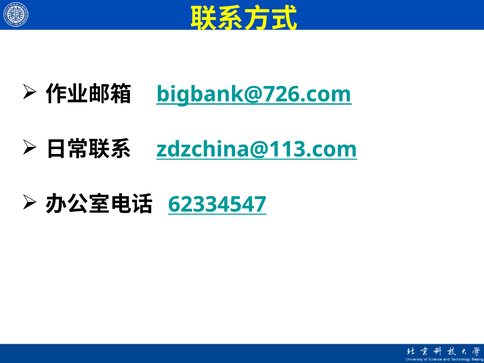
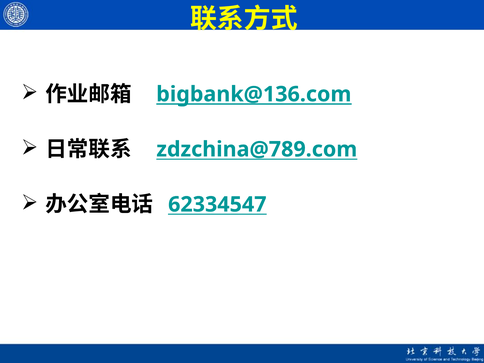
bigbank@726.com: bigbank@726.com -> bigbank@136.com (254, 94)
zdzchina@113.com: zdzchina@113.com -> zdzchina@789.com (257, 149)
